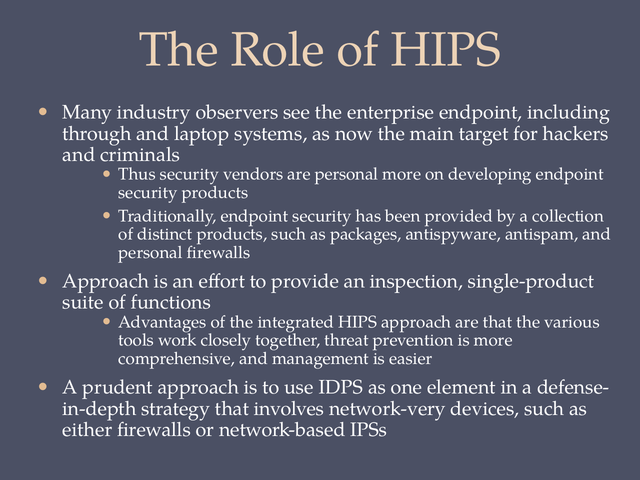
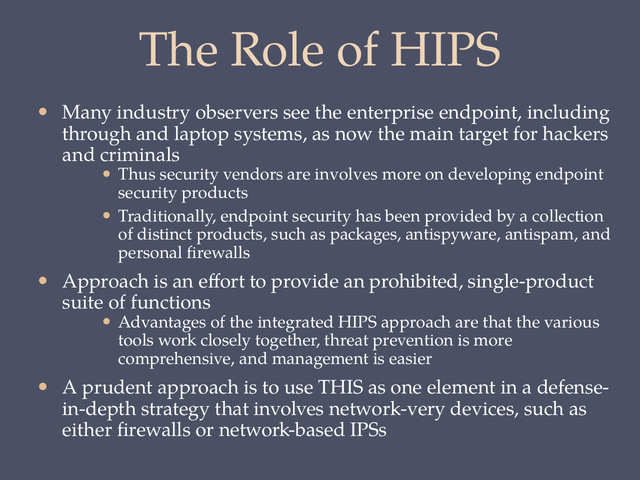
are personal: personal -> involves (346, 174)
inspection: inspection -> prohibited (417, 281)
IDPS: IDPS -> THIS (341, 388)
